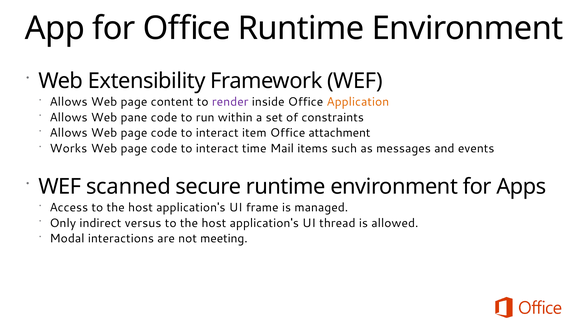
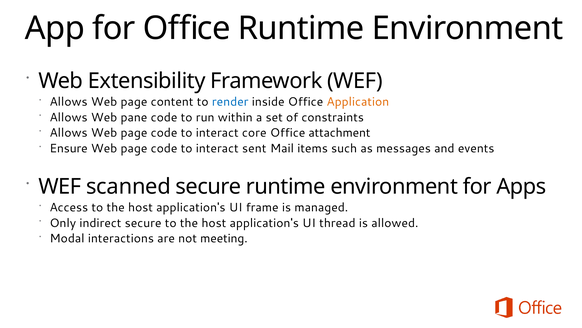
render colour: purple -> blue (230, 102)
item: item -> core (254, 133)
Works: Works -> Ensure (69, 148)
time: time -> sent (254, 148)
indirect versus: versus -> secure (143, 223)
